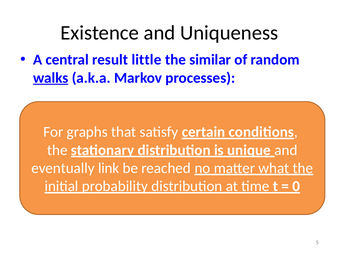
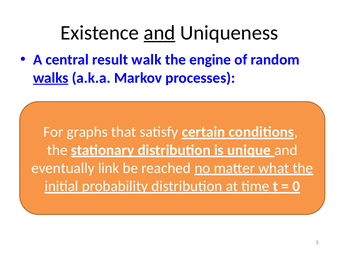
and underline: none -> present (159, 33)
little: little -> walk (146, 60)
similar: similar -> engine (210, 60)
